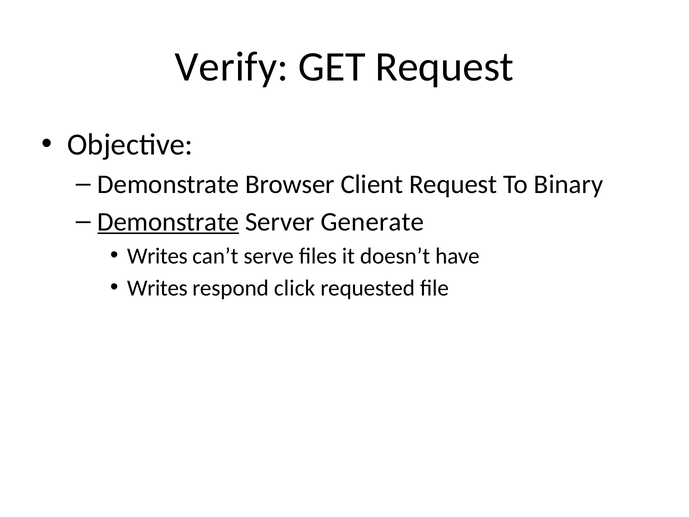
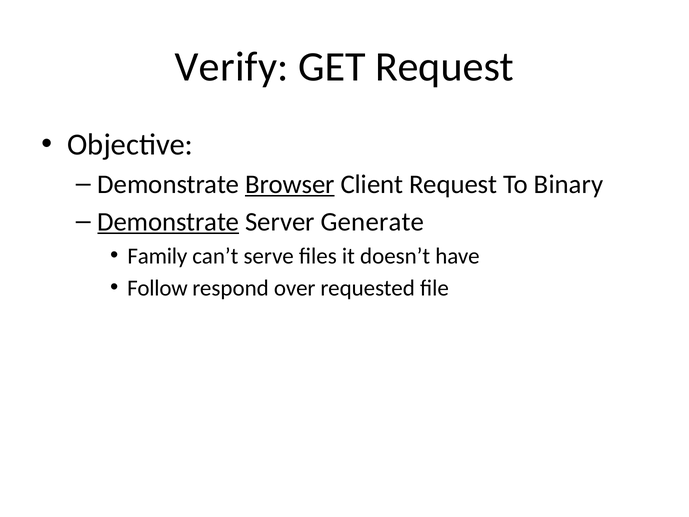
Browser underline: none -> present (290, 184)
Writes: Writes -> Family (157, 256)
Writes: Writes -> Follow (157, 288)
click: click -> over (295, 288)
